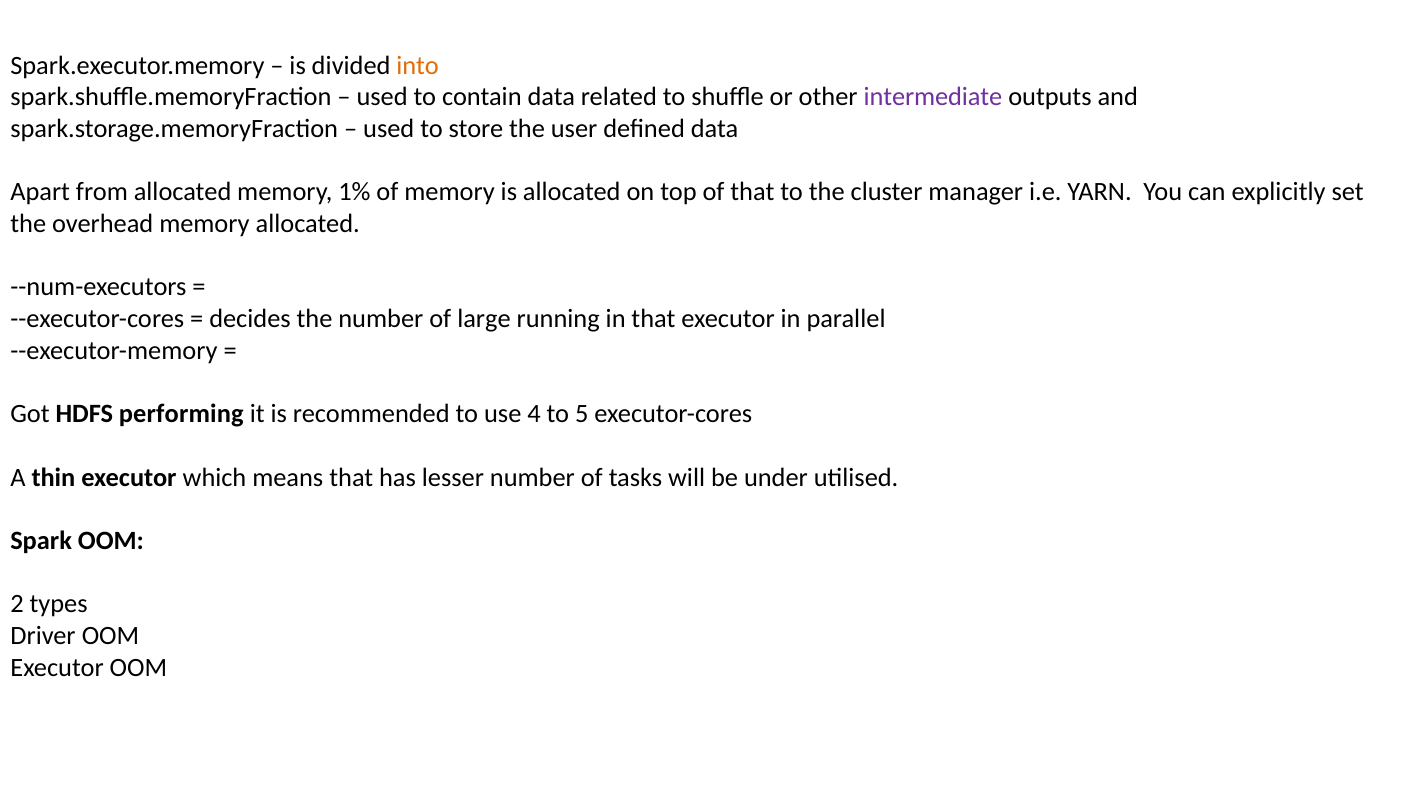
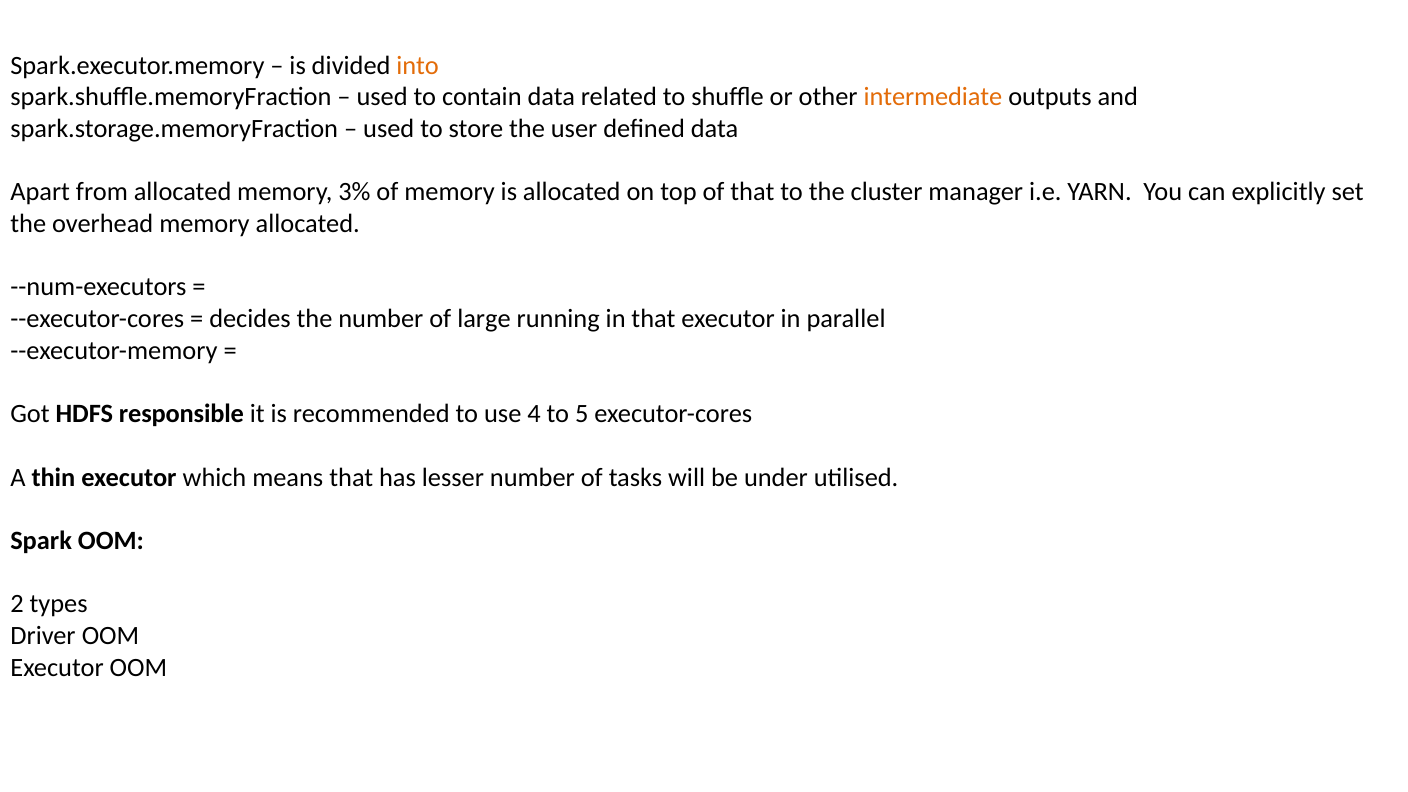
intermediate colour: purple -> orange (933, 97)
1%: 1% -> 3% (354, 192)
performing: performing -> responsible (181, 414)
